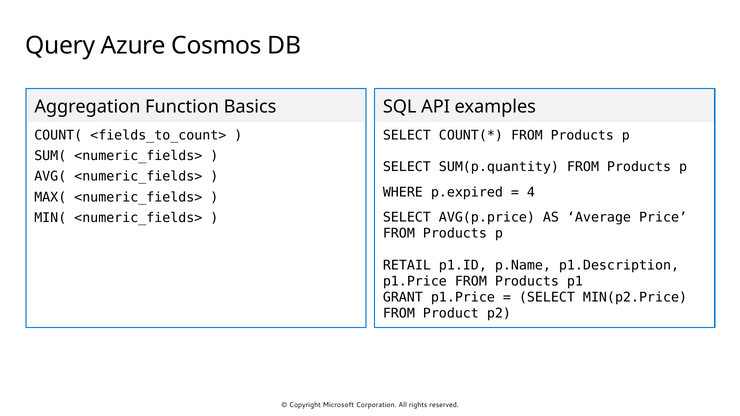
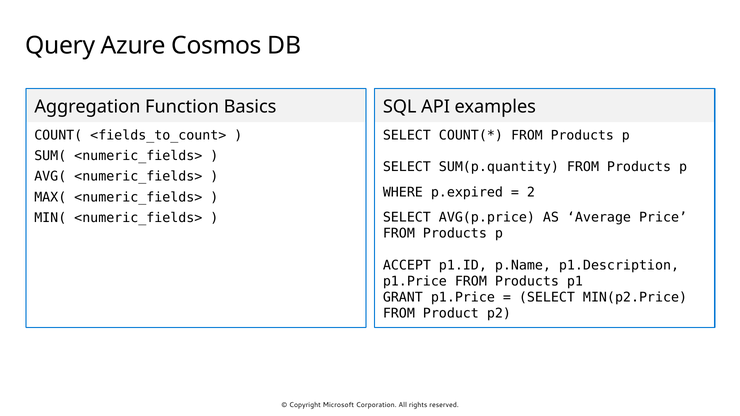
4: 4 -> 2 (531, 192)
RETAIL: RETAIL -> ACCEPT (407, 266)
